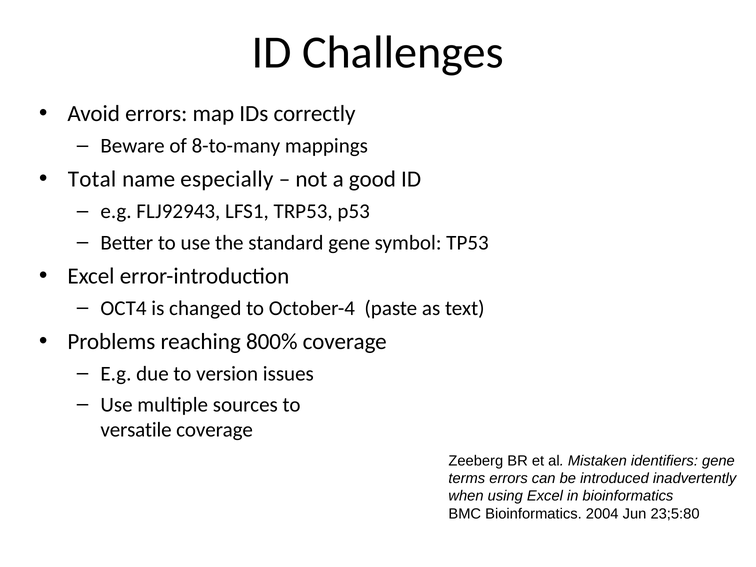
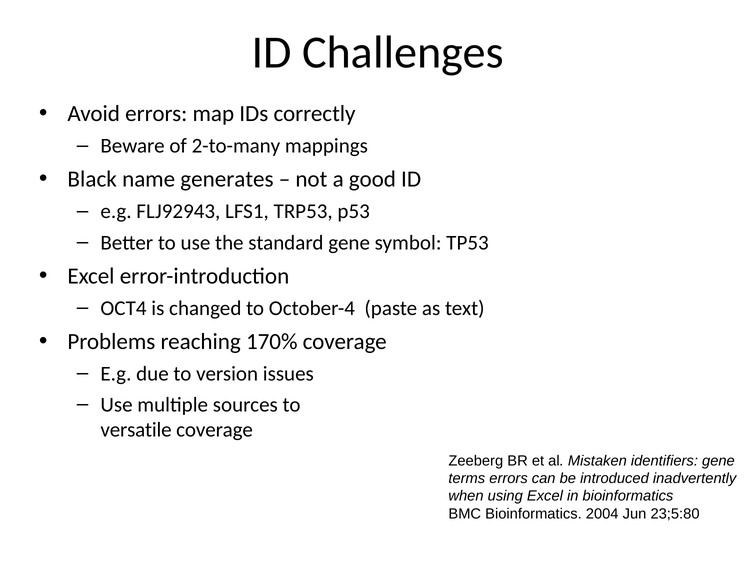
8-to-many: 8-to-many -> 2-to-many (236, 146)
Total: Total -> Black (92, 179)
especially: especially -> generates (227, 179)
800%: 800% -> 170% (272, 341)
